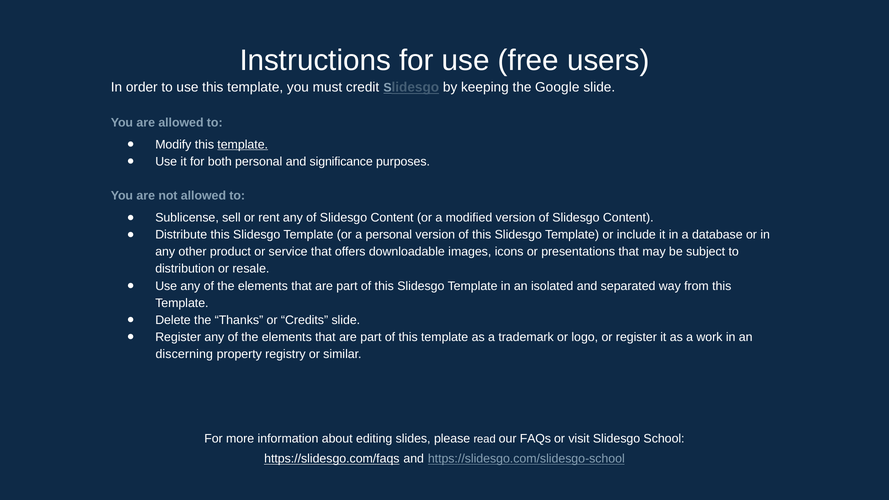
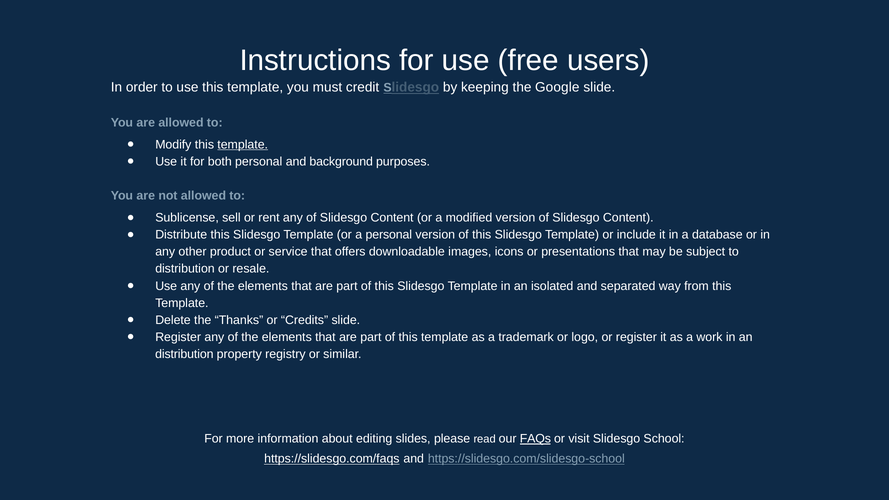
significance: significance -> background (341, 162)
discerning: discerning -> distribution (184, 354)
FAQs underline: none -> present (535, 439)
